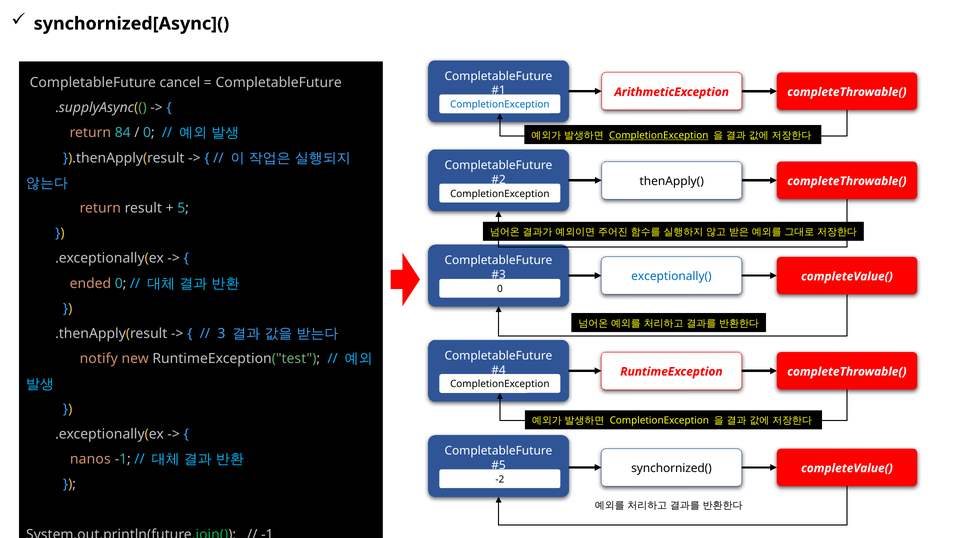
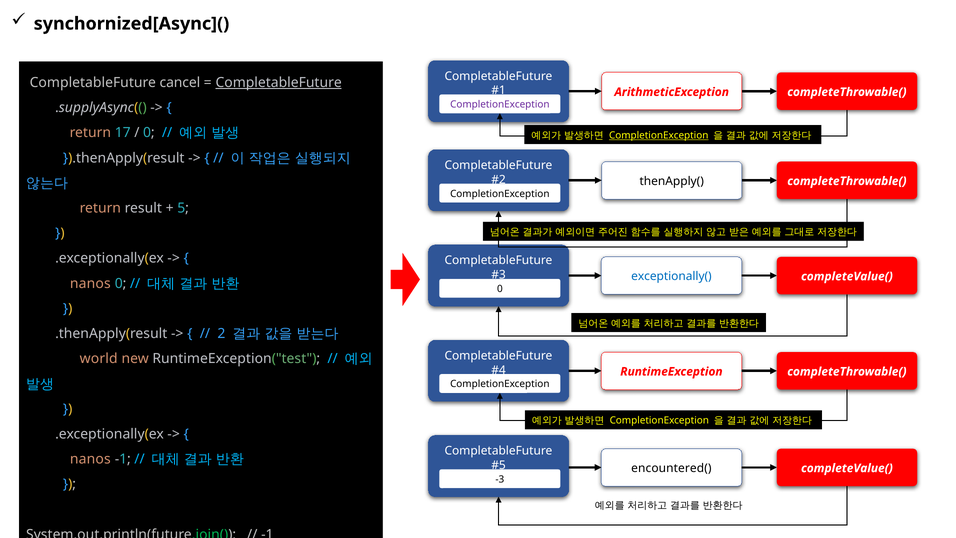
CompletableFuture underline: none -> present (279, 83)
CompletionException colour: blue -> purple (500, 105)
84: 84 -> 17 (123, 133)
ended: ended -> nanos (90, 283)
3: 3 -> 2 (221, 334)
notify: notify -> world (99, 359)
synchornized(: synchornized( -> encountered( (671, 468)
-2: -2 -> -3 (500, 479)
